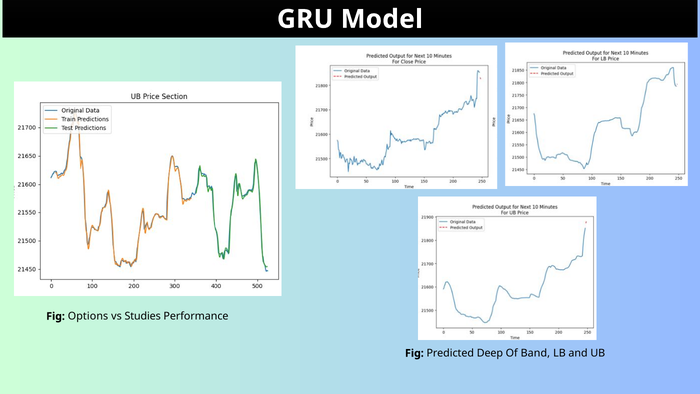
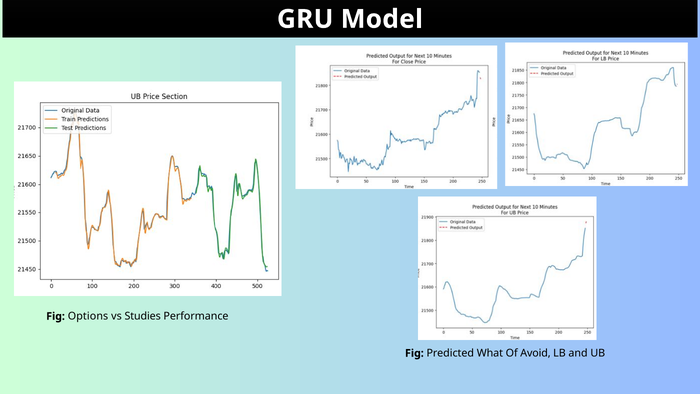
Deep: Deep -> What (490, 353)
Band: Band -> Avoid (536, 353)
